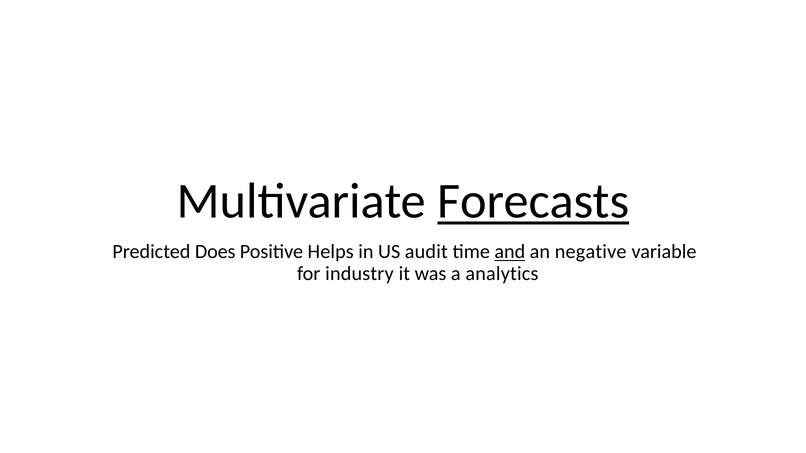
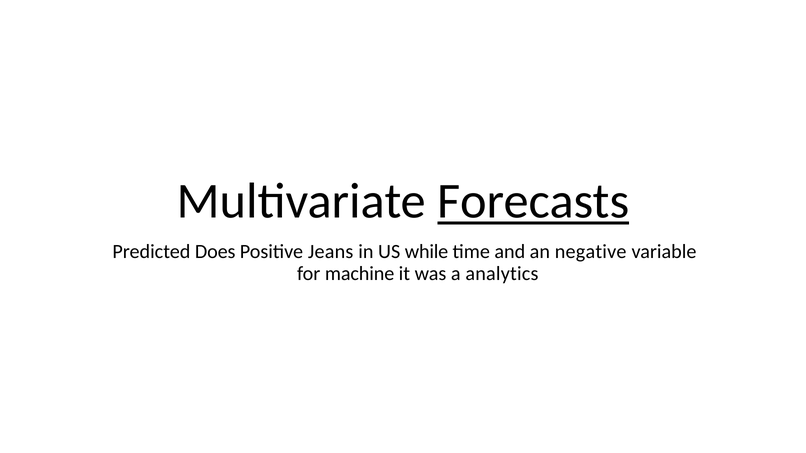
Helps: Helps -> Jeans (331, 252)
audit: audit -> while (427, 252)
and underline: present -> none (510, 252)
industry: industry -> machine (360, 274)
